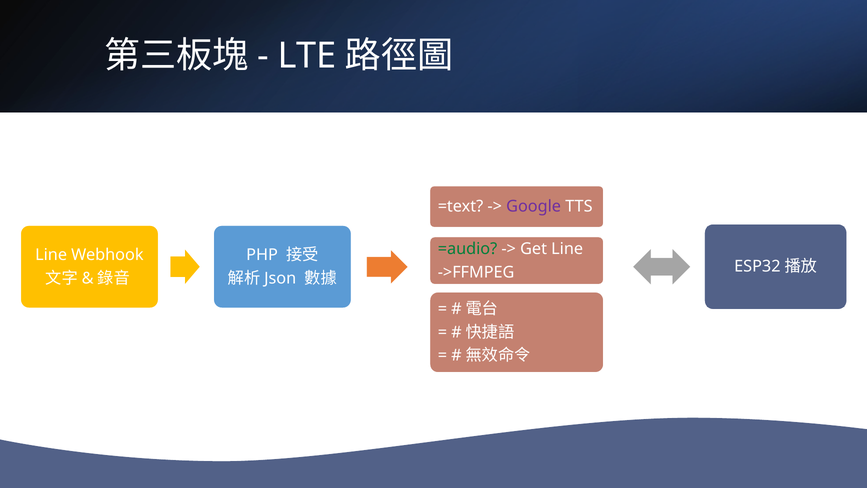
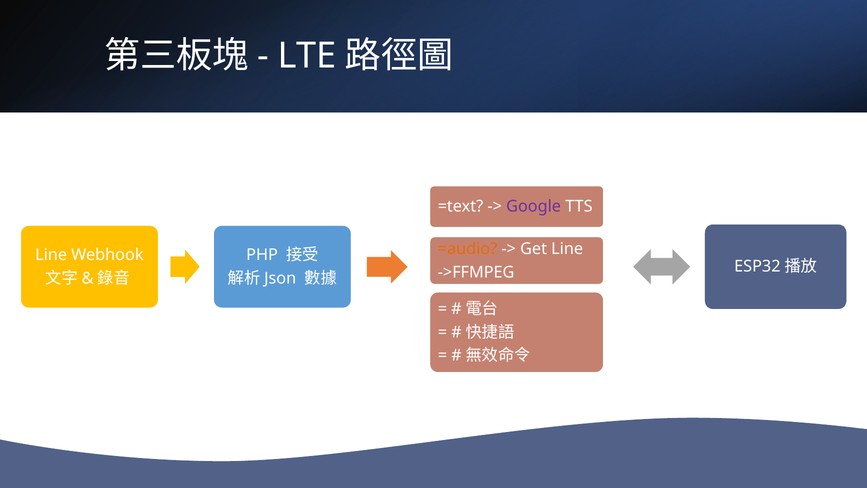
=audio colour: green -> orange (467, 249)
